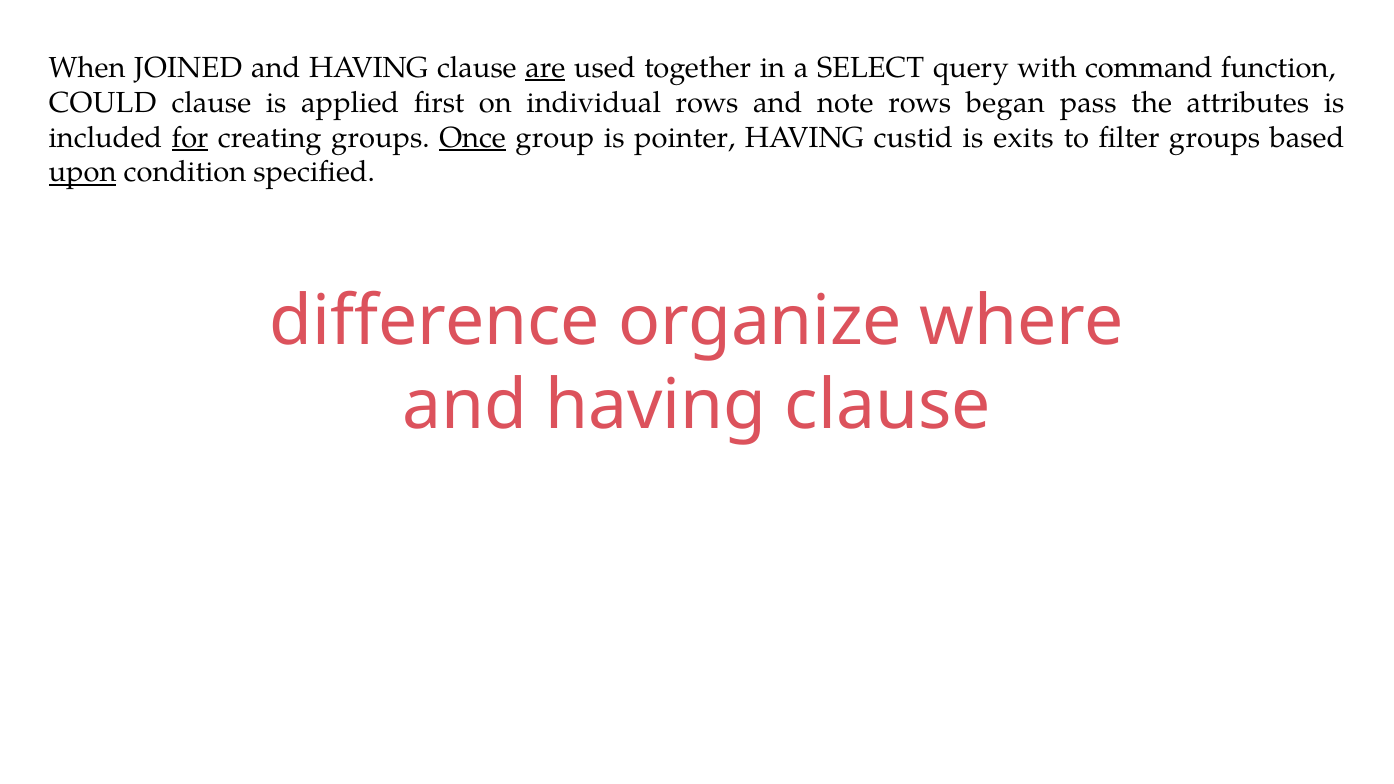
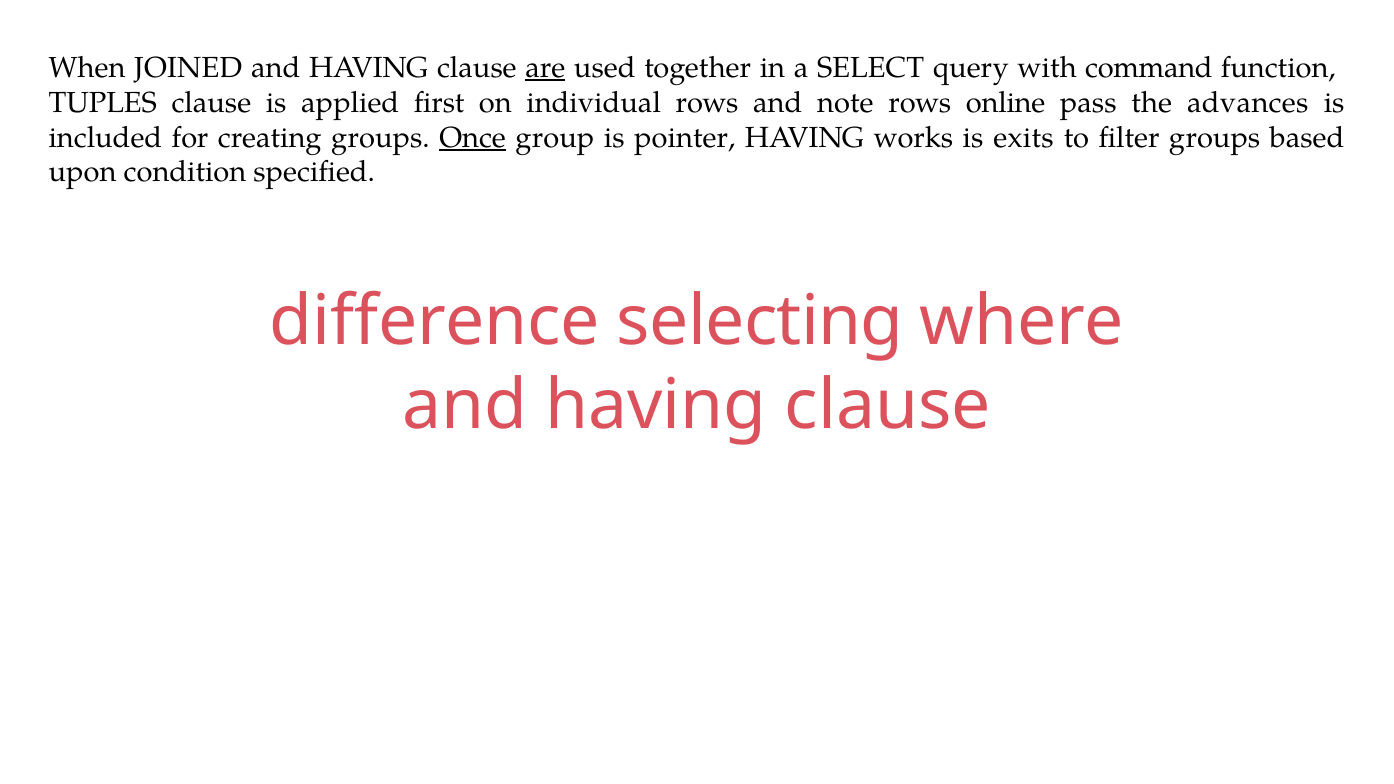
COULD: COULD -> TUPLES (103, 103)
began: began -> online (1006, 103)
attributes: attributes -> advances (1248, 103)
for underline: present -> none (190, 137)
custid: custid -> works (913, 137)
upon underline: present -> none (83, 172)
organize: organize -> selecting (760, 322)
